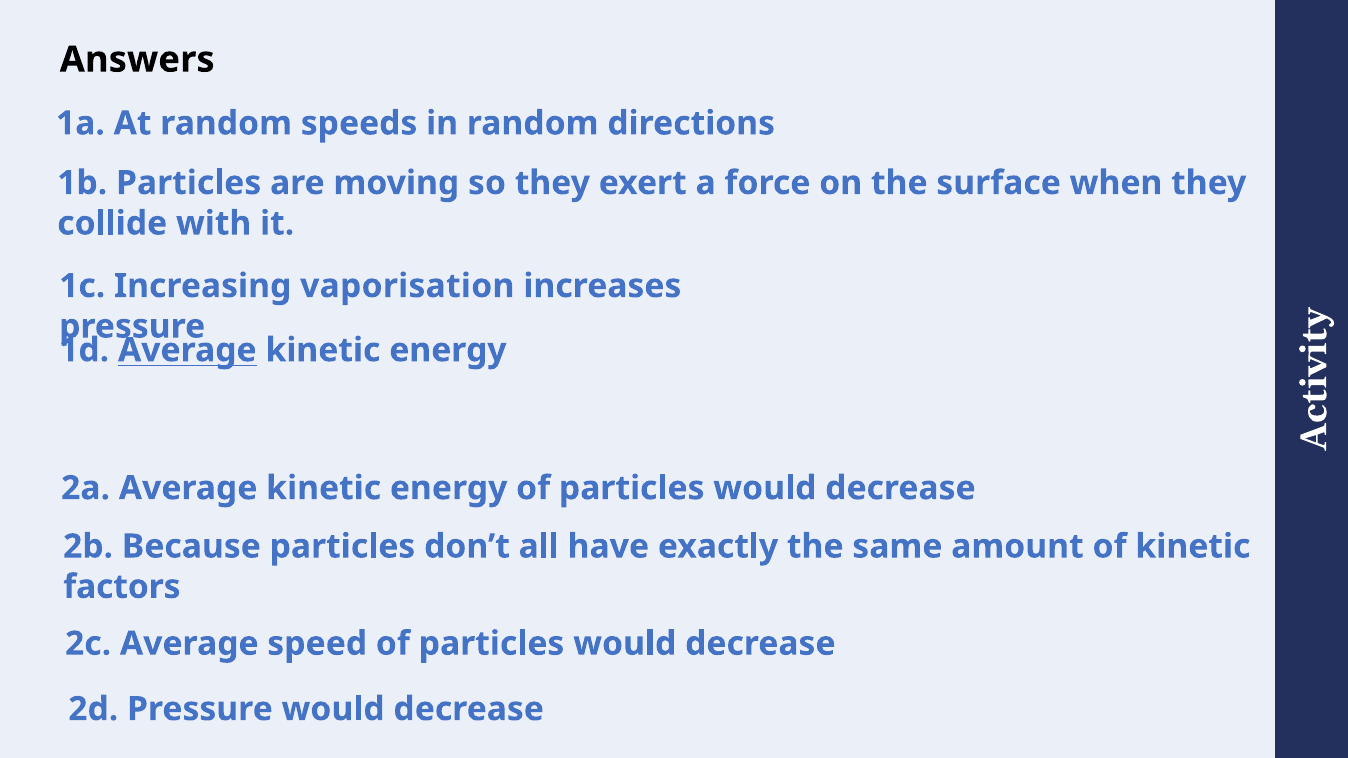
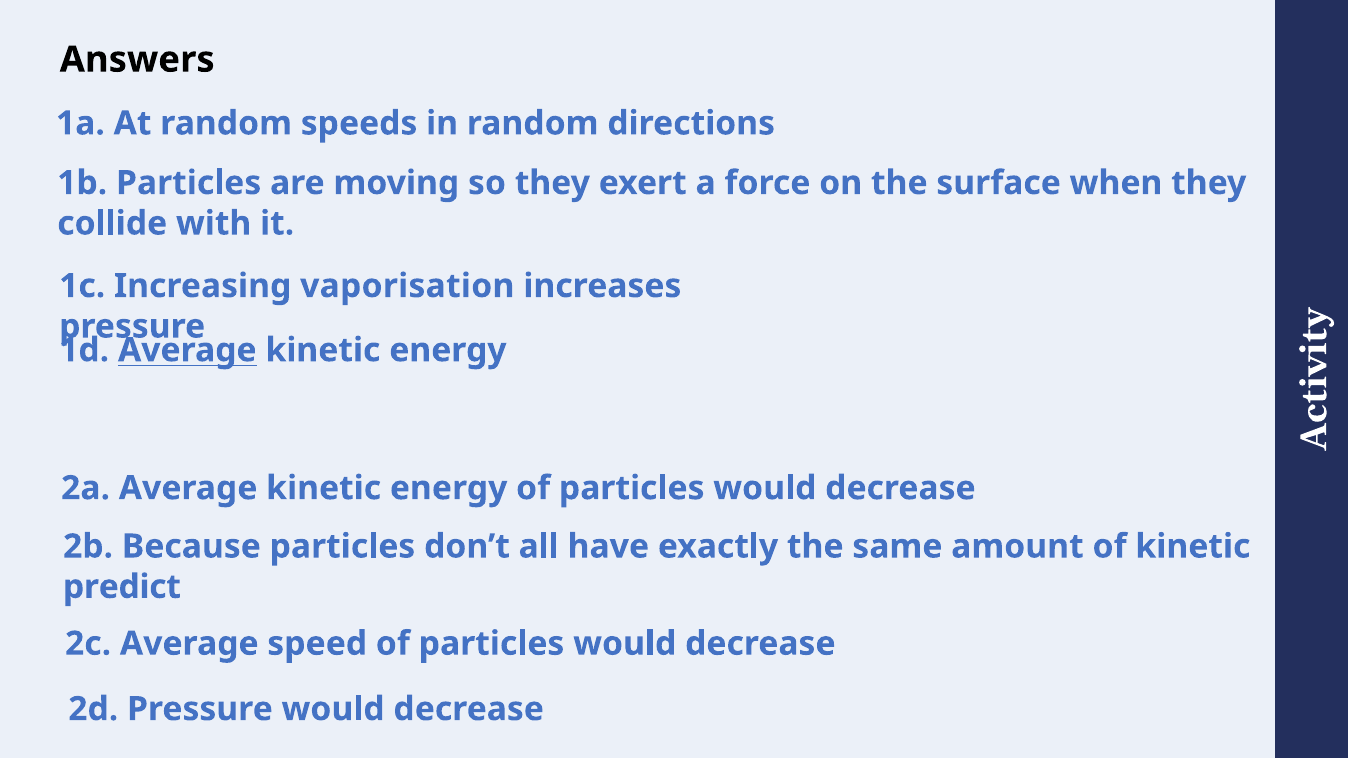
factors: factors -> predict (122, 587)
